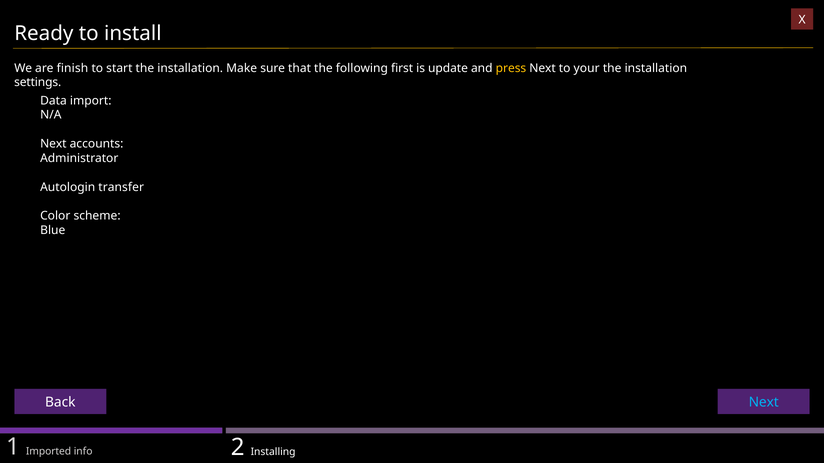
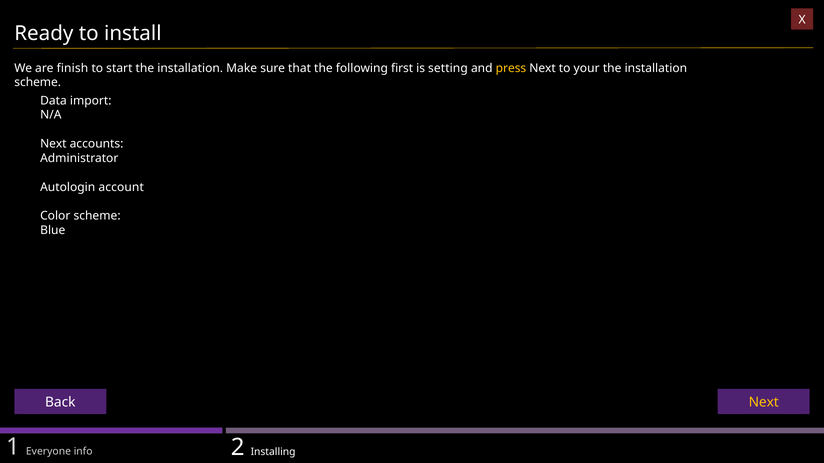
update: update -> setting (448, 68)
settings: settings -> scheme (38, 83)
transfer: transfer -> account (121, 187)
Next colour: light blue -> yellow (764, 403)
Imported: Imported -> Everyone (48, 452)
